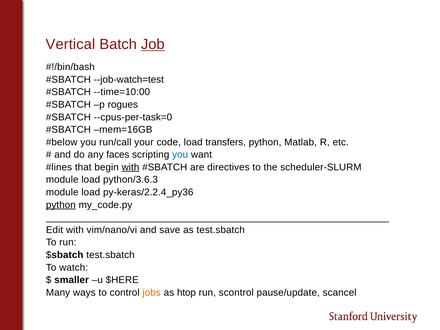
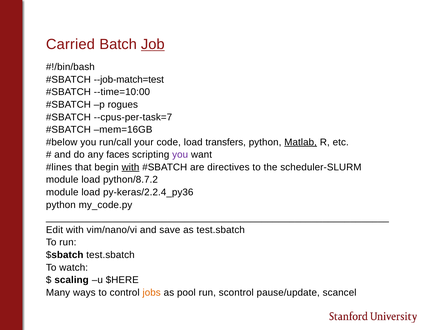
Vertical: Vertical -> Carried (70, 44)
--job-watch=test: --job-watch=test -> --job-match=test (129, 80)
--cpus-per-task=0: --cpus-per-task=0 -> --cpus-per-task=7 (133, 117)
Matlab underline: none -> present (301, 142)
you colour: blue -> purple (180, 155)
python/3.6.3: python/3.6.3 -> python/8.7.2 (130, 180)
python underline: present -> none (61, 205)
smaller: smaller -> scaling (72, 280)
htop: htop -> pool (186, 292)
